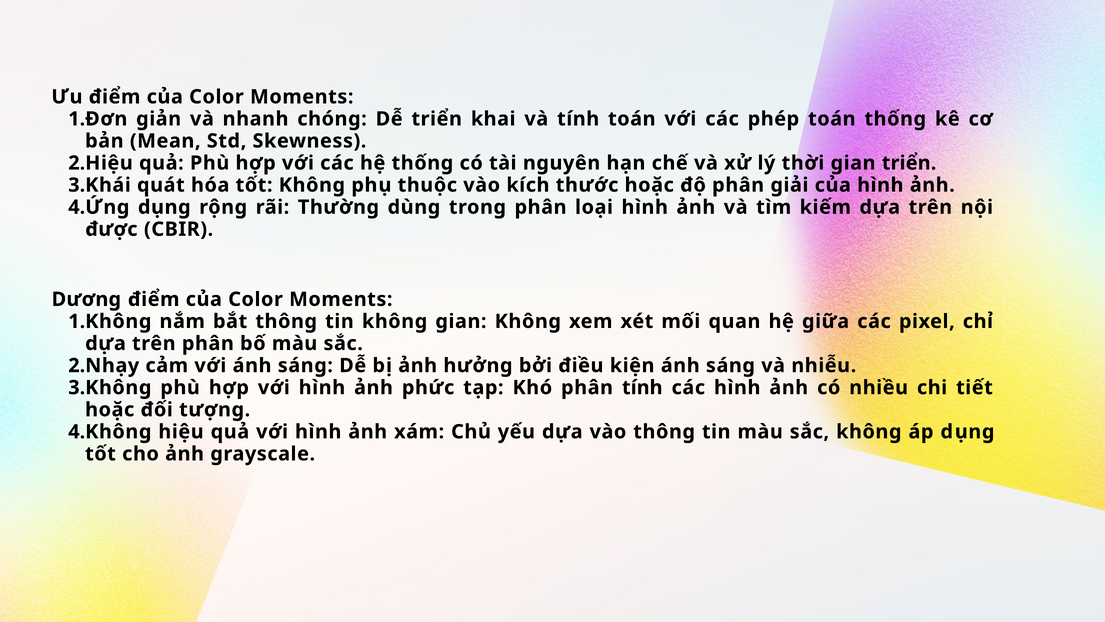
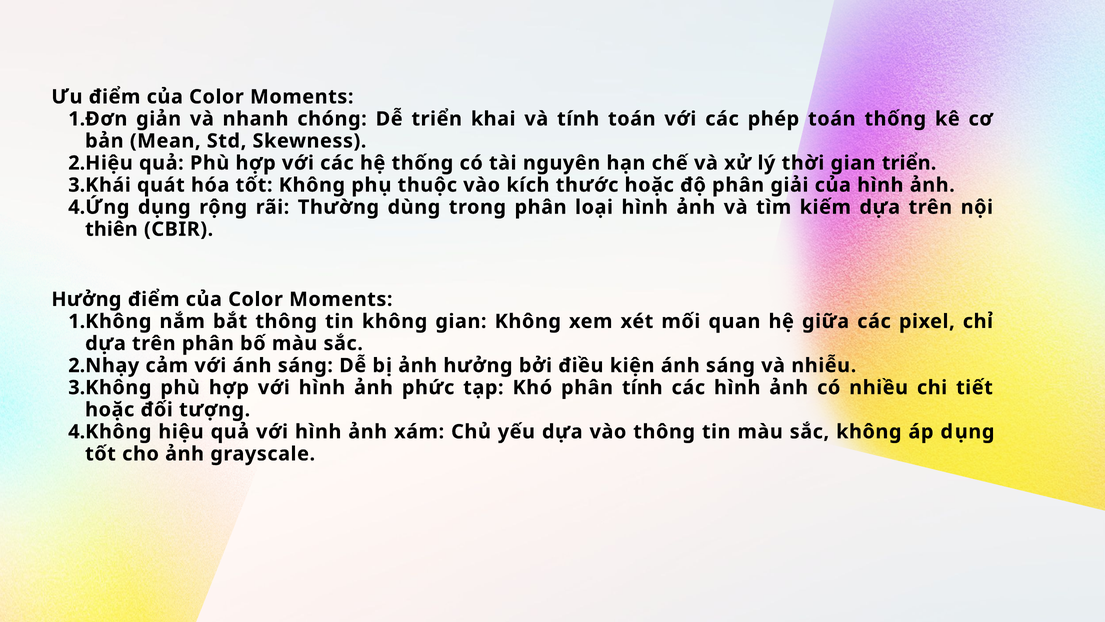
được: được -> thiên (111, 229)
Dương: Dương -> Hưởng (86, 299)
